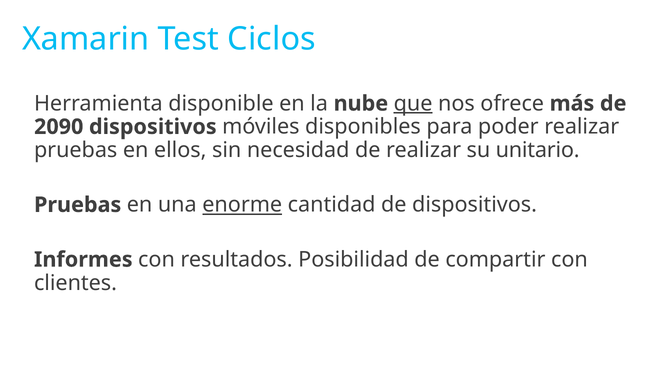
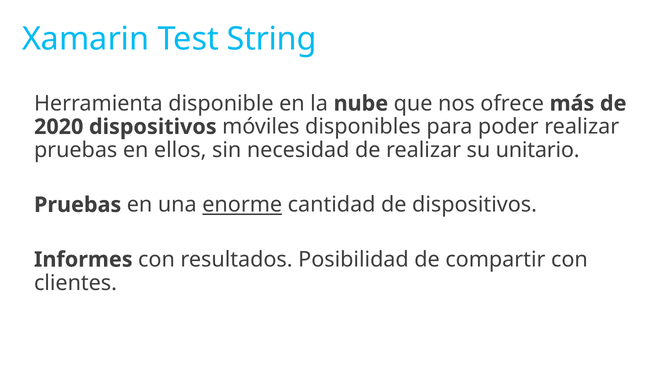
Ciclos: Ciclos -> String (272, 39)
que underline: present -> none (413, 103)
2090: 2090 -> 2020 (59, 127)
